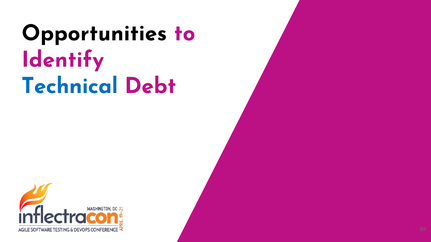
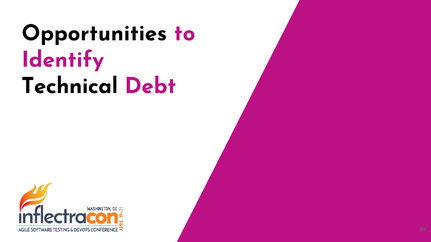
Technical colour: blue -> black (70, 86)
